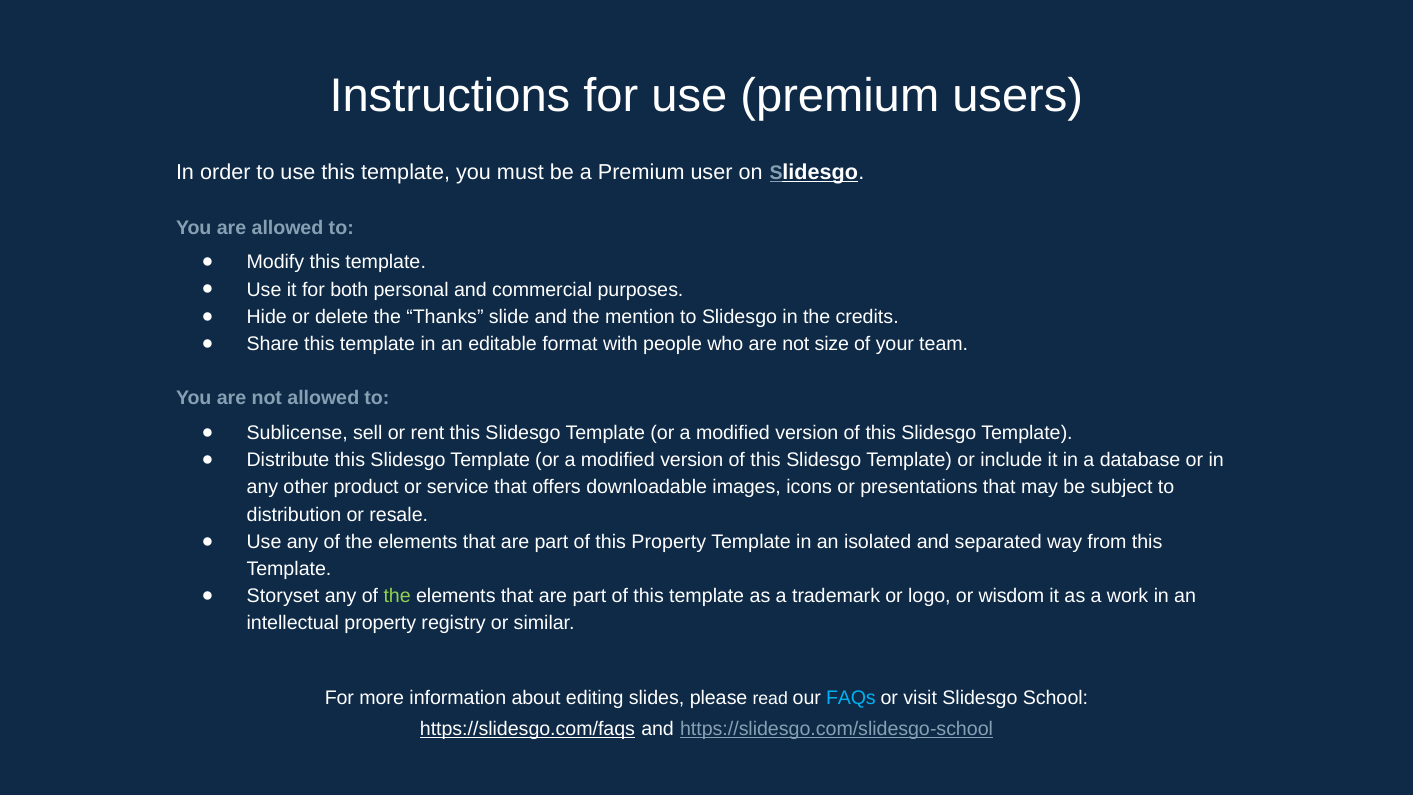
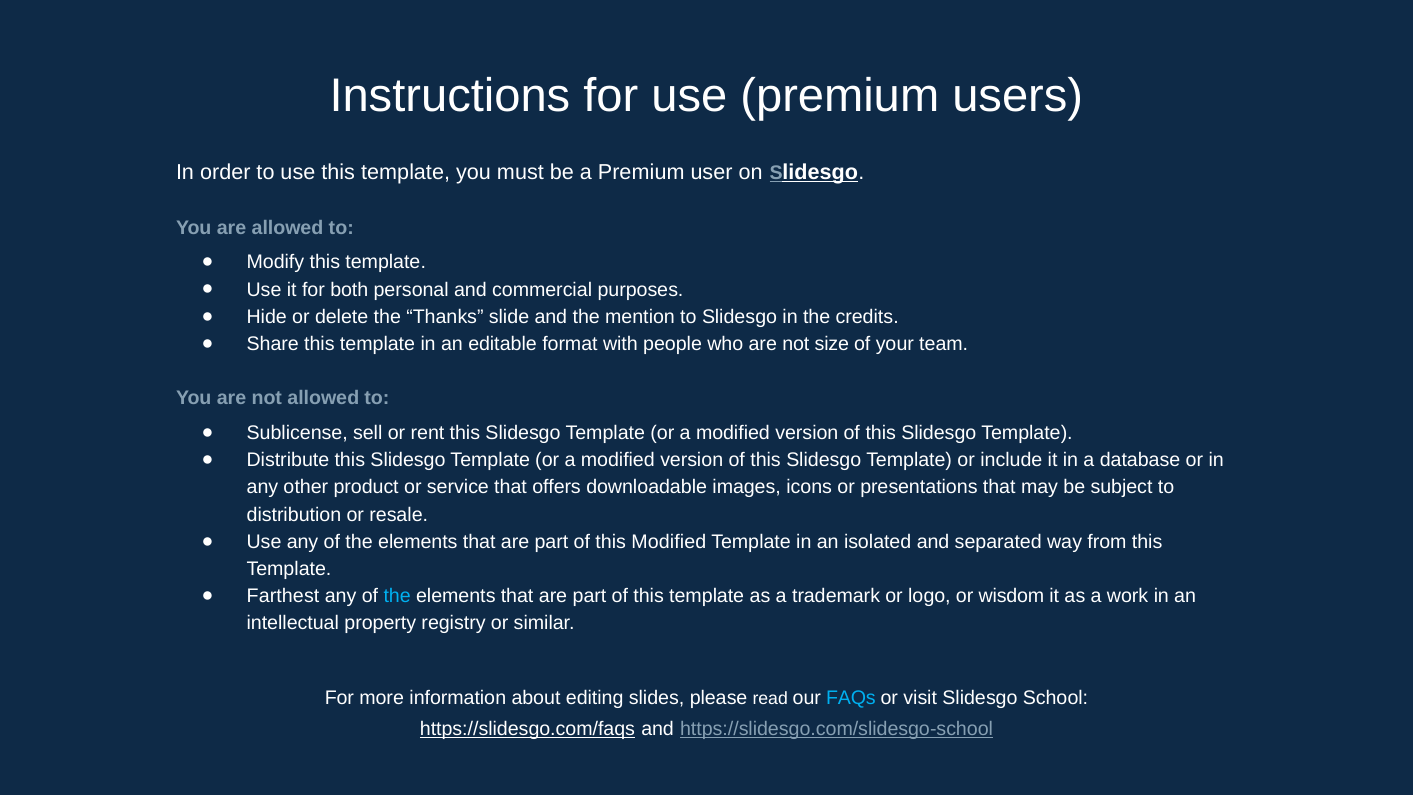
this Property: Property -> Modified (669, 542)
Storyset: Storyset -> Farthest (283, 596)
the colour: light green -> light blue (397, 596)
